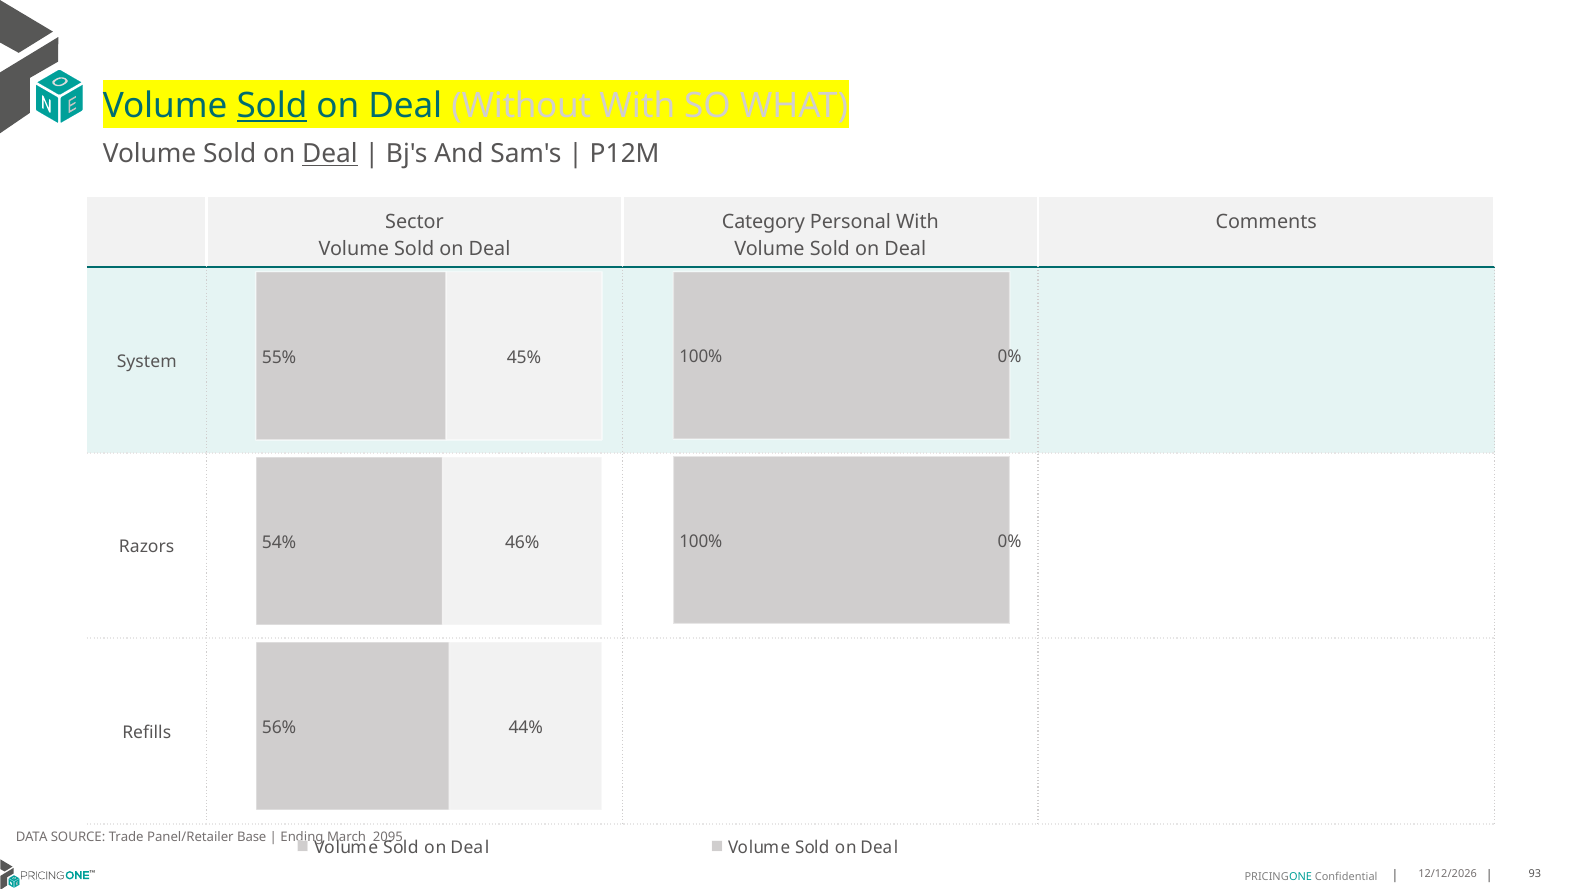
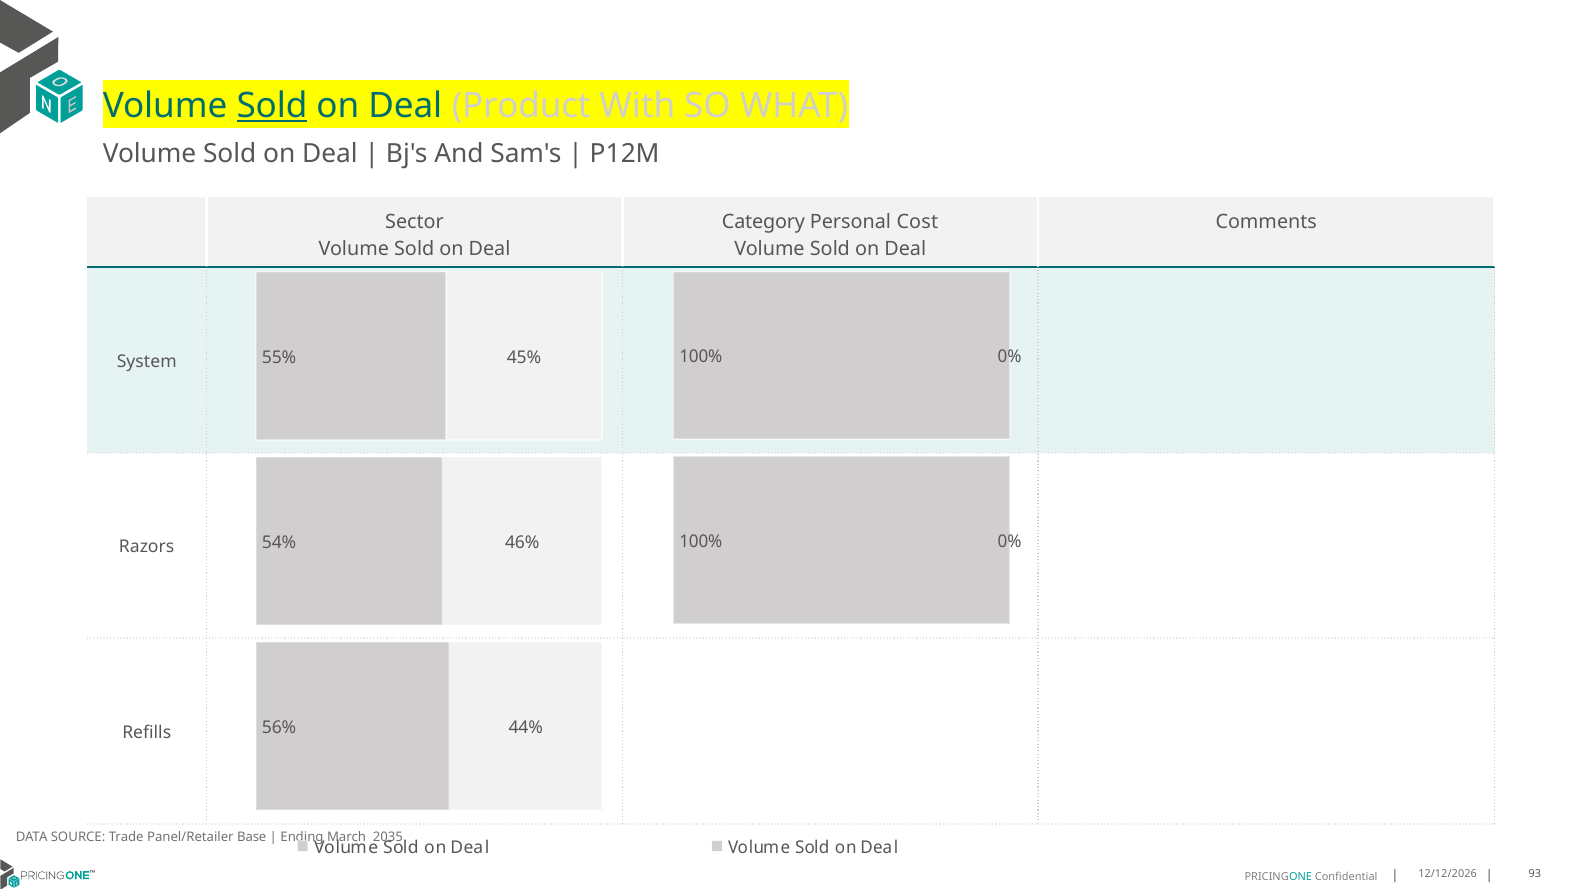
Without: Without -> Product (521, 106)
Deal underline: present -> none (330, 154)
Personal With: With -> Cost (917, 222)
2095: 2095 -> 2035 (388, 837)
